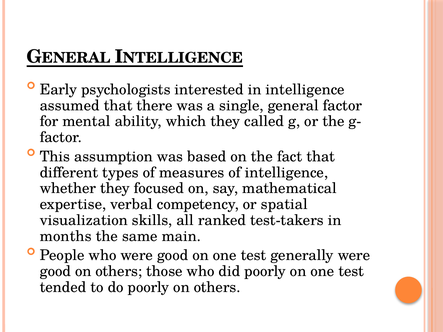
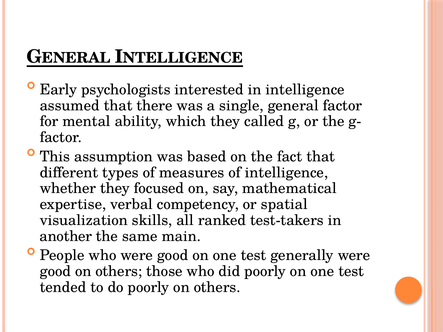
months: months -> another (66, 236)
